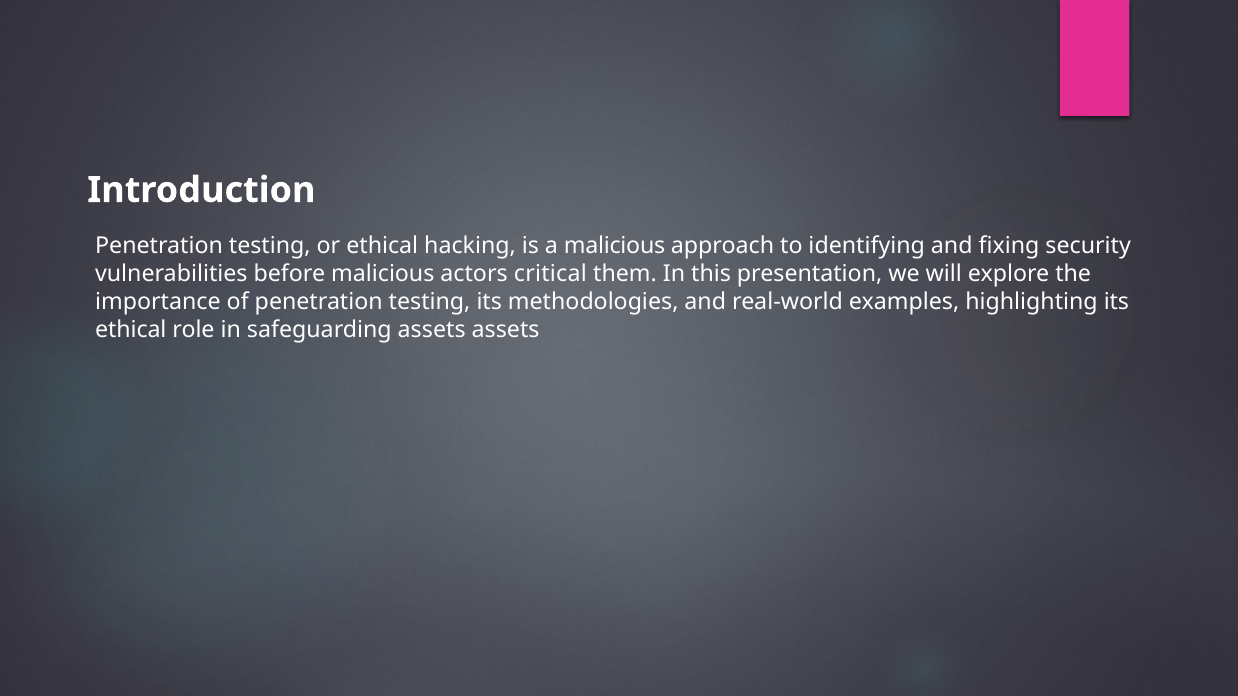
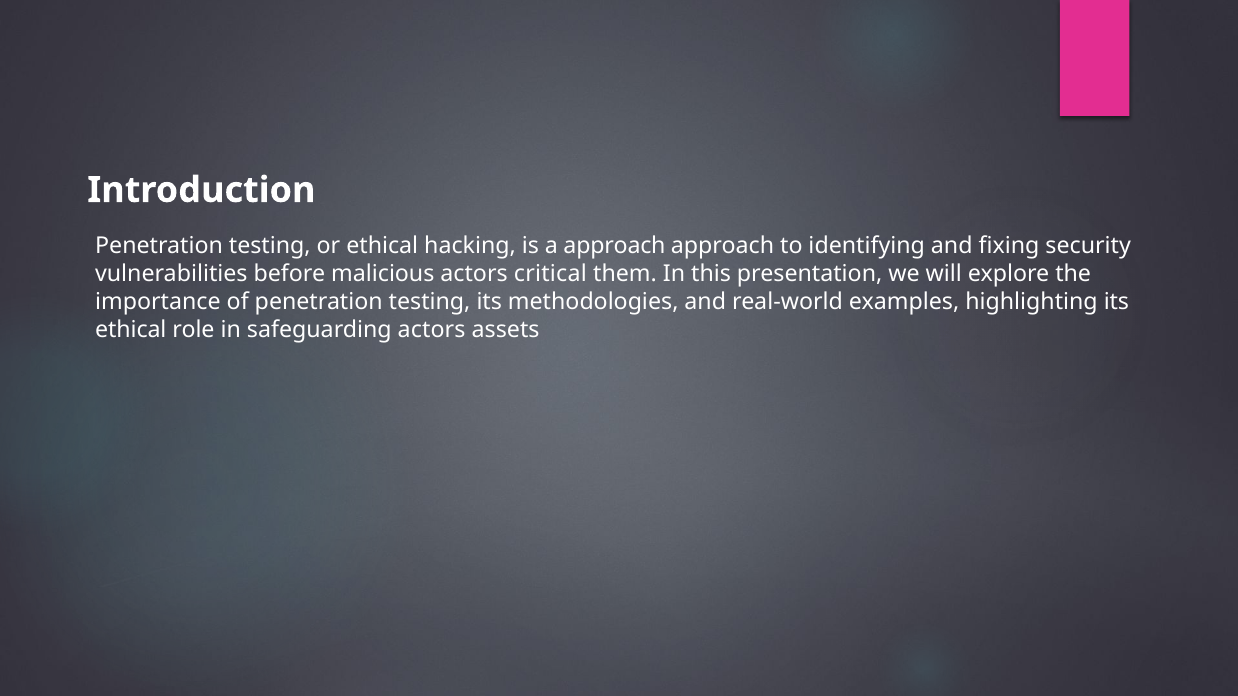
a malicious: malicious -> approach (615, 246)
safeguarding assets: assets -> actors (432, 330)
